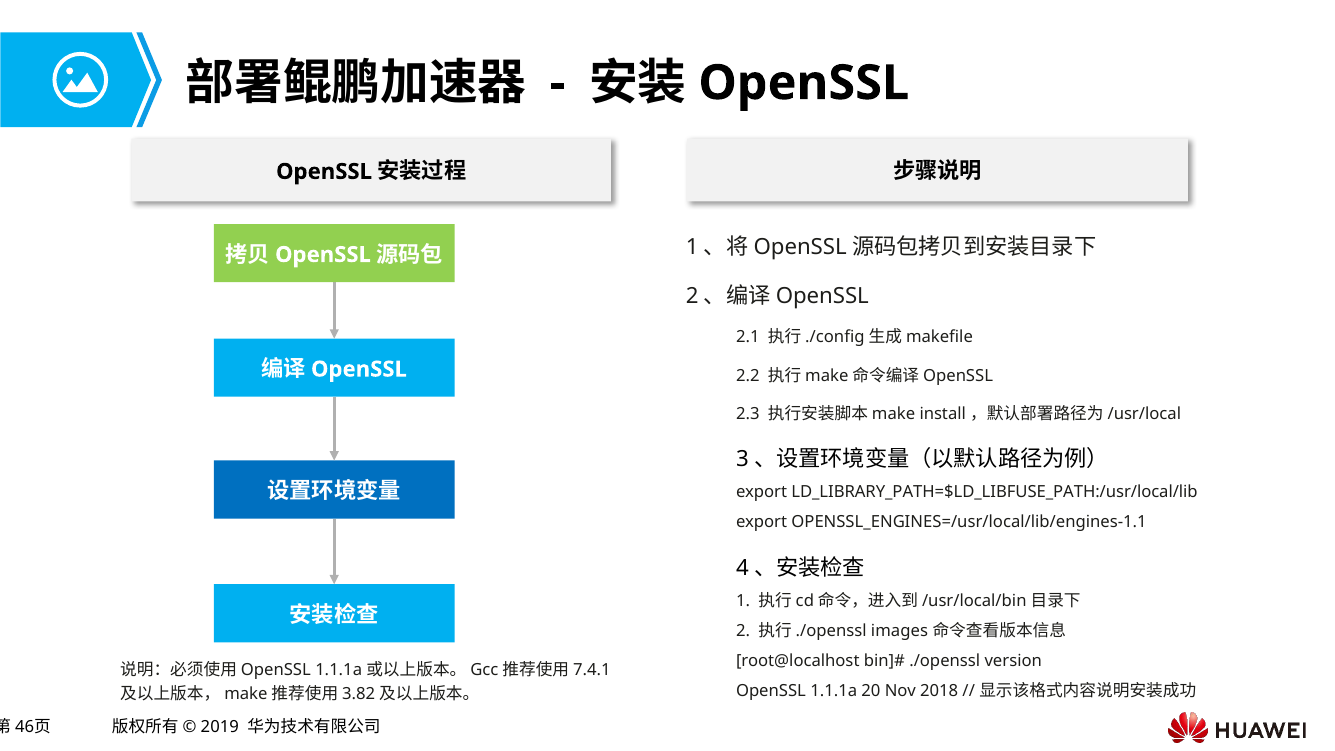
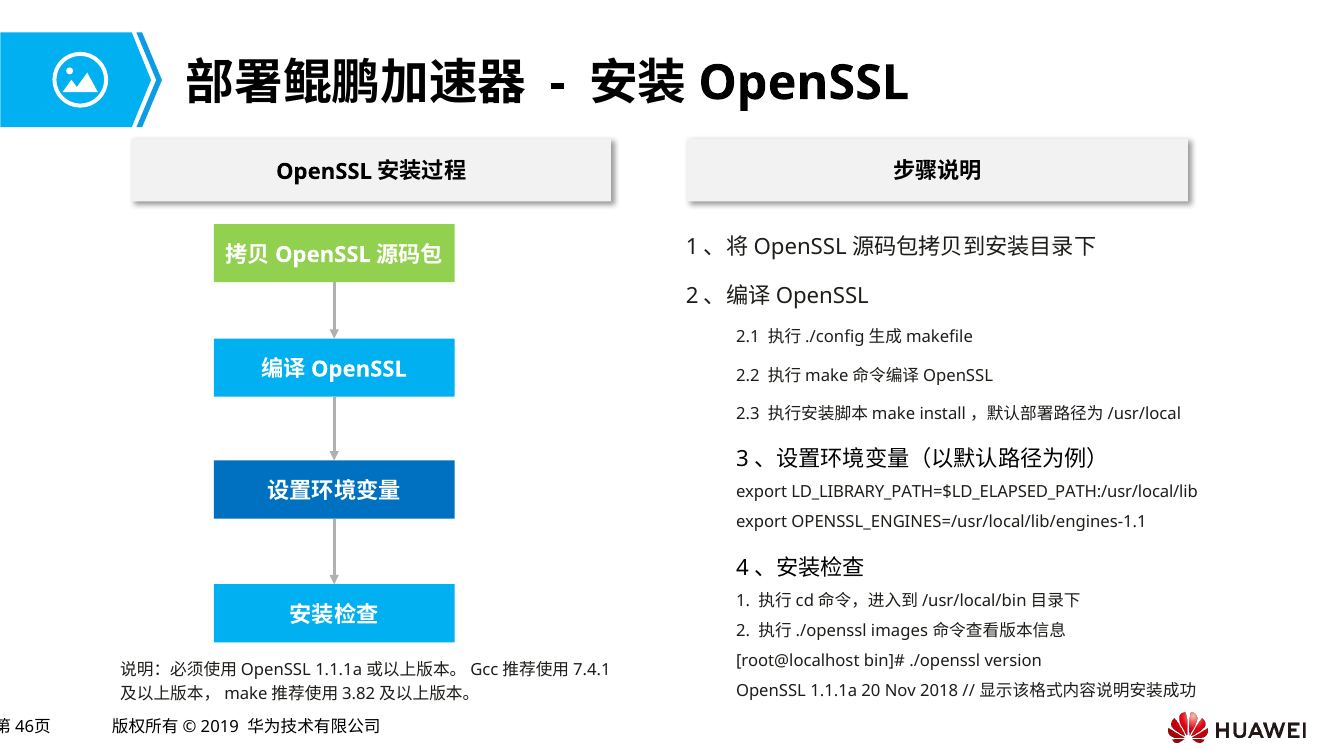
LD_LIBRARY_PATH=$LD_LIBFUSE_PATH:/usr/local/lib: LD_LIBRARY_PATH=$LD_LIBFUSE_PATH:/usr/local/lib -> LD_LIBRARY_PATH=$LD_ELAPSED_PATH:/usr/local/lib (995, 492)
